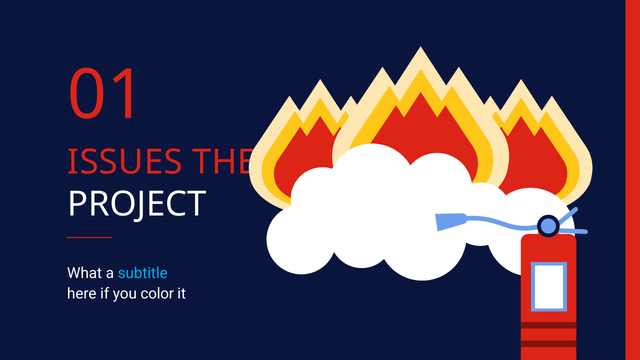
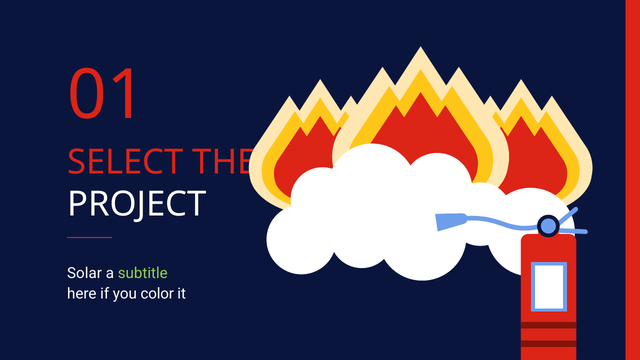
ISSUES: ISSUES -> SELECT (125, 163)
What: What -> Solar (85, 273)
subtitle colour: light blue -> light green (143, 273)
